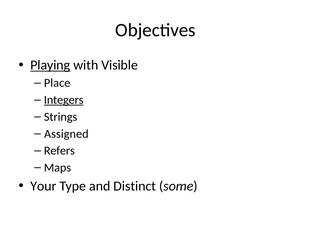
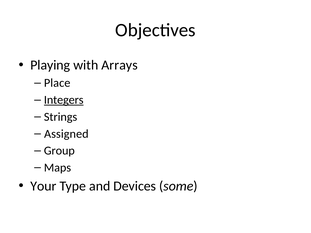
Playing underline: present -> none (50, 65)
Visible: Visible -> Arrays (120, 65)
Refers: Refers -> Group (59, 151)
Distinct: Distinct -> Devices (135, 186)
